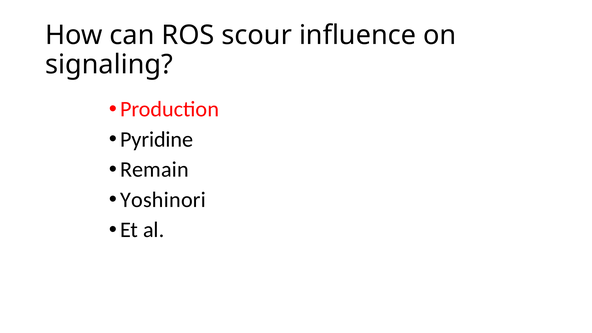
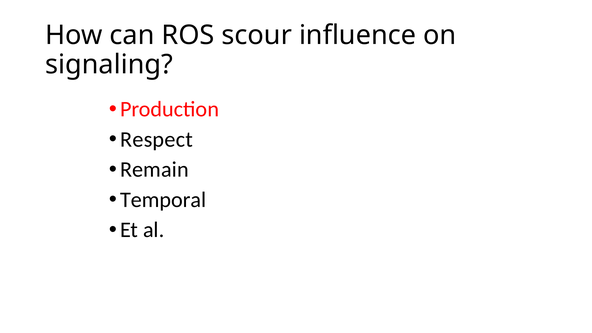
Pyridine: Pyridine -> Respect (157, 139)
Yoshinori: Yoshinori -> Temporal (163, 200)
